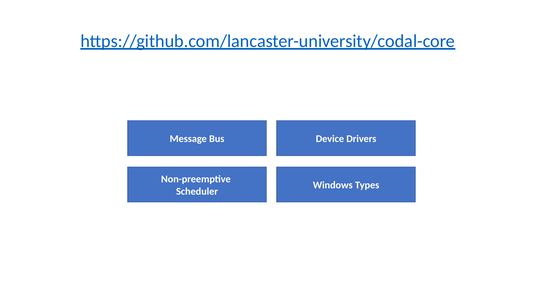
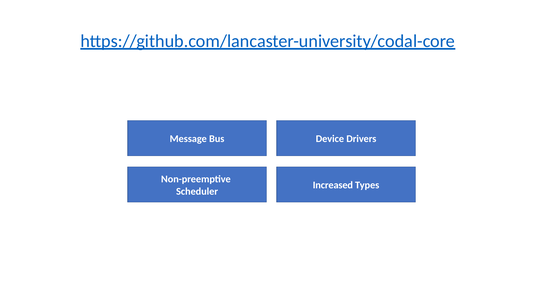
Windows: Windows -> Increased (333, 185)
